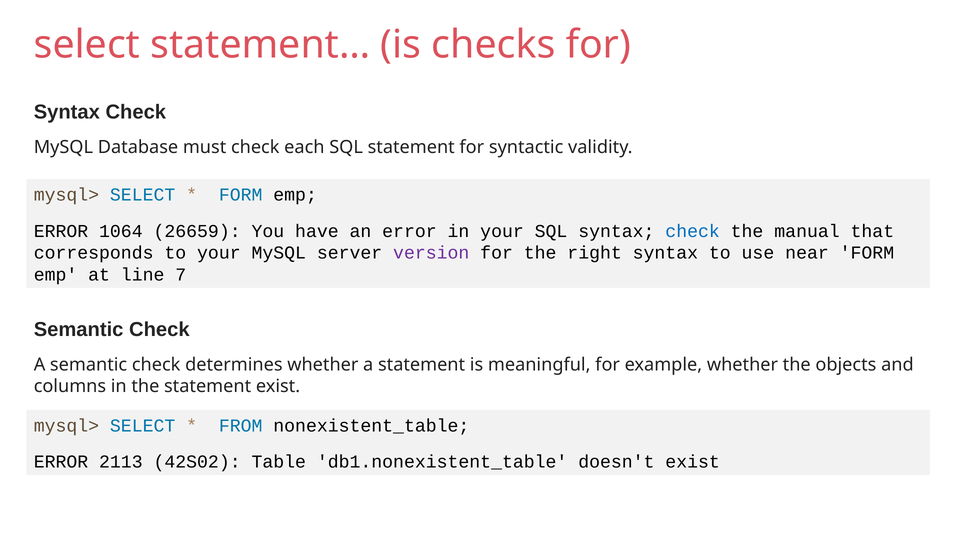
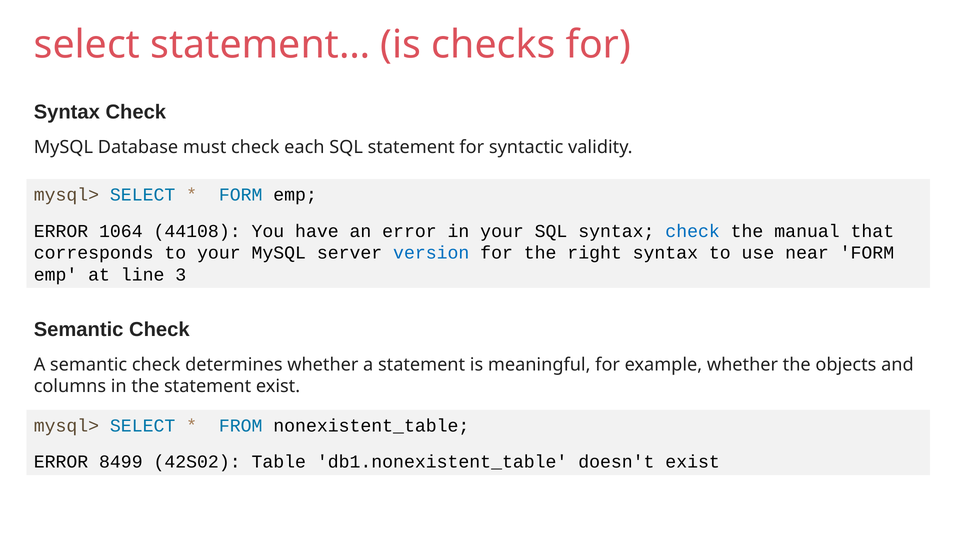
26659: 26659 -> 44108 (197, 231)
version colour: purple -> blue (431, 253)
7: 7 -> 3 (181, 274)
2113: 2113 -> 8499 (121, 461)
